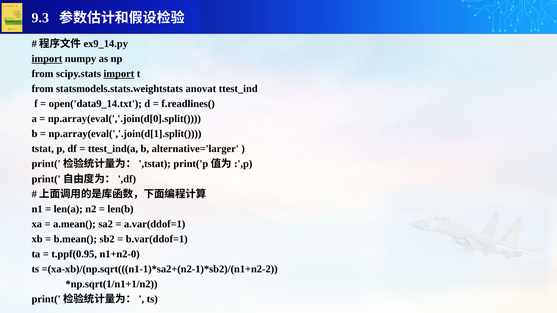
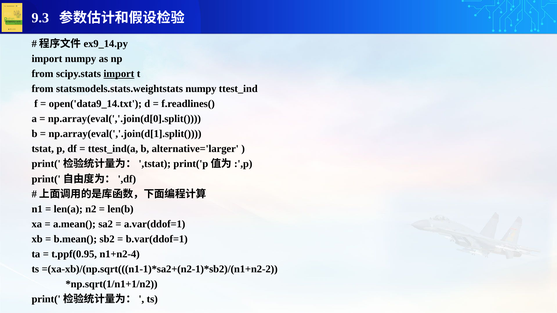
import underline: present -> none (47, 59)
statsmodels.stats.weightstats anovat: anovat -> numpy (201, 89)
n1+n2-0: n1+n2-0 -> n1+n2-4 (120, 254)
